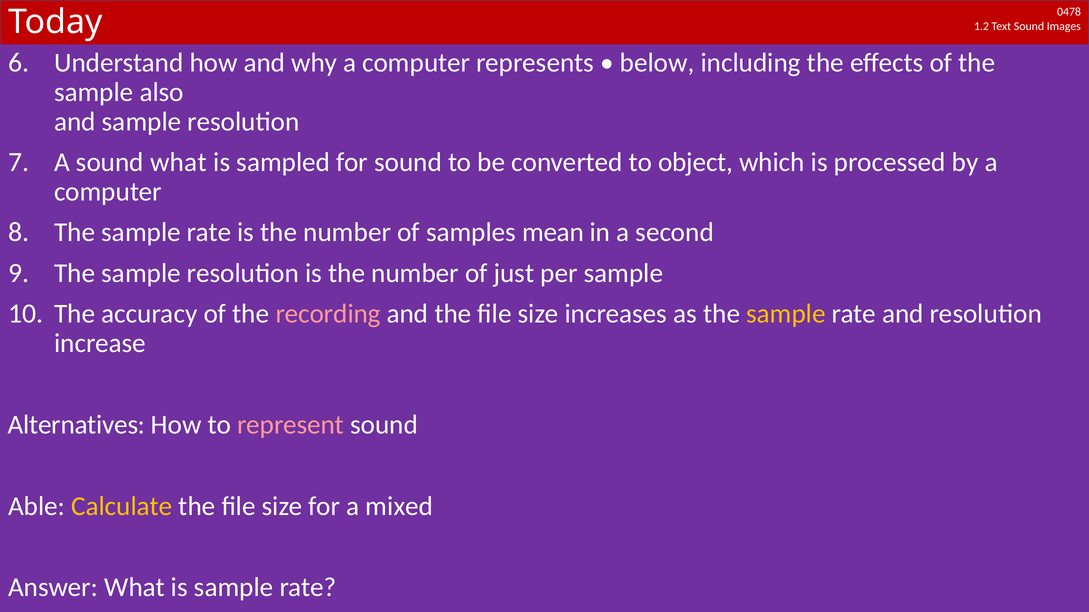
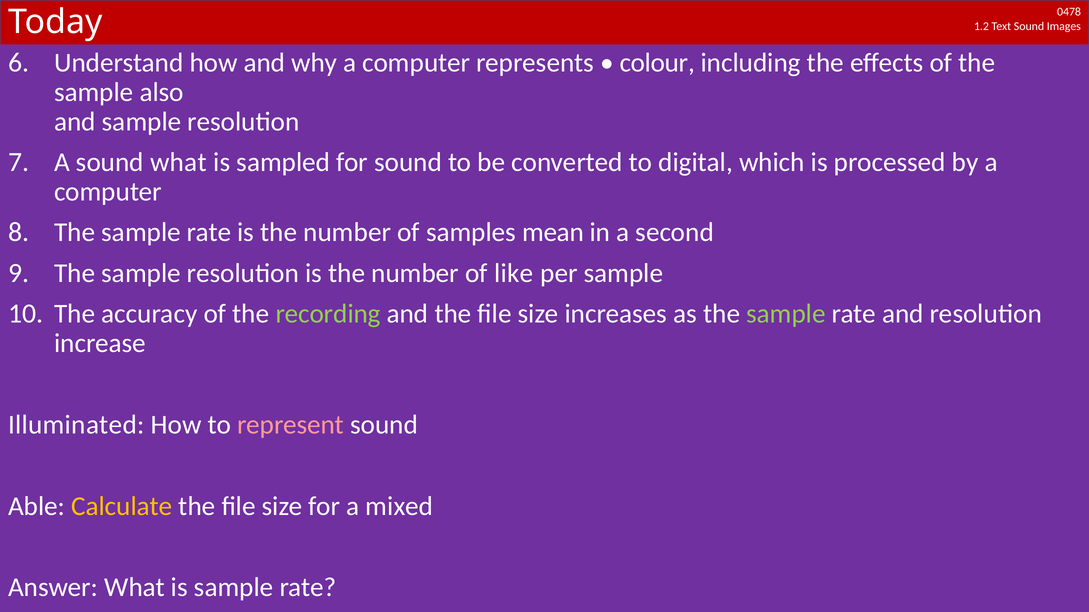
below: below -> colour (657, 63)
object: object -> digital (696, 163)
just: just -> like (514, 273)
recording colour: pink -> light green (328, 314)
sample colour: yellow -> light green (786, 314)
Alternatives: Alternatives -> Illuminated (76, 425)
